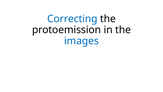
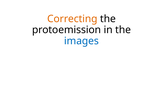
Correcting colour: blue -> orange (72, 19)
